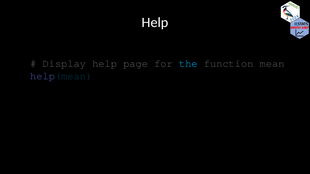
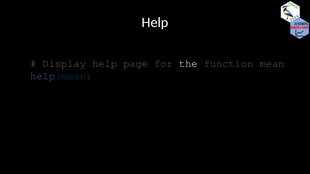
the colour: light blue -> white (188, 64)
